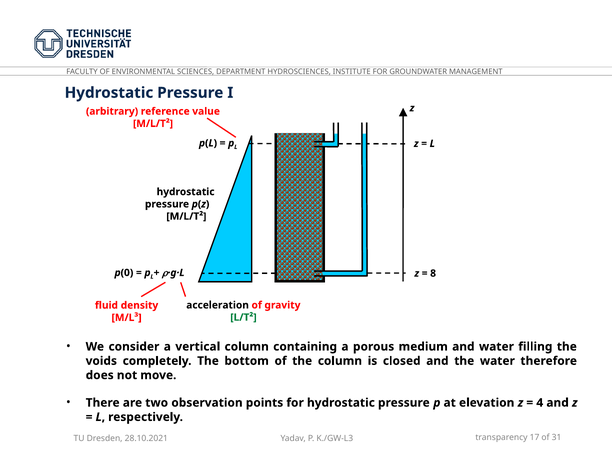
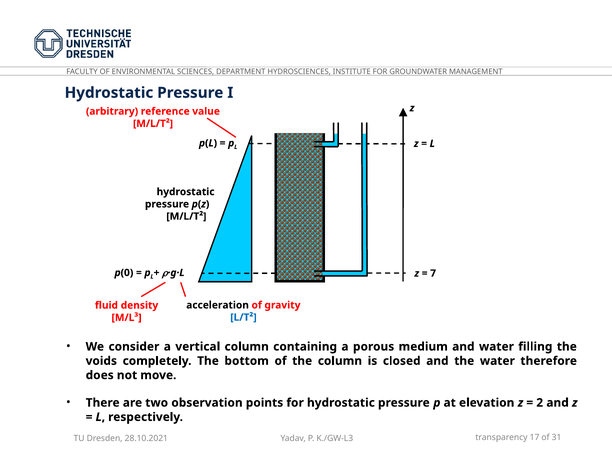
8: 8 -> 7 (433, 273)
L/T² colour: green -> blue (243, 317)
4: 4 -> 2 (540, 403)
